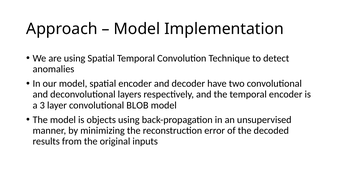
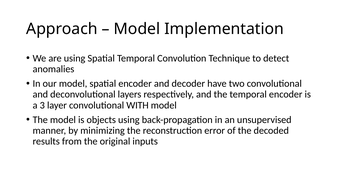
BLOB: BLOB -> WITH (138, 105)
